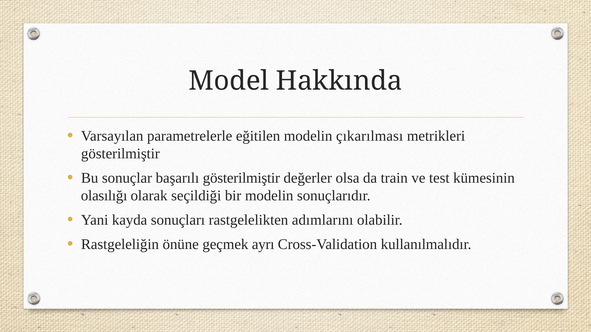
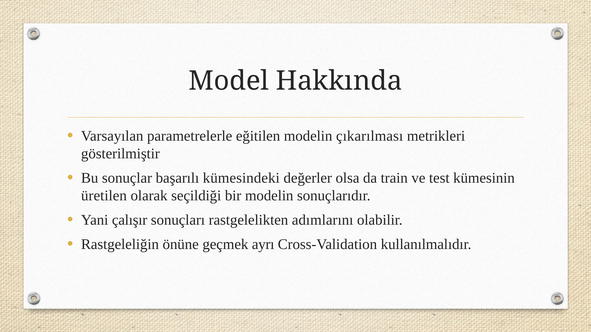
başarılı gösterilmiştir: gösterilmiştir -> kümesindeki (241, 178)
olasılığı: olasılığı -> üretilen (104, 196)
kayda: kayda -> çalışır (130, 220)
